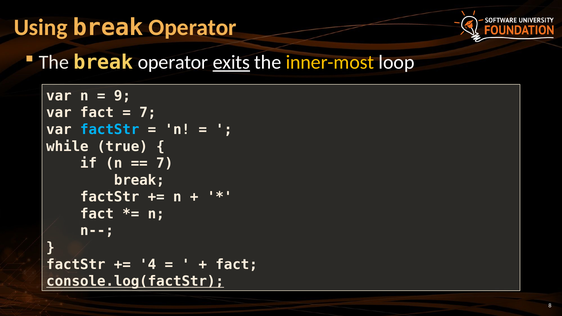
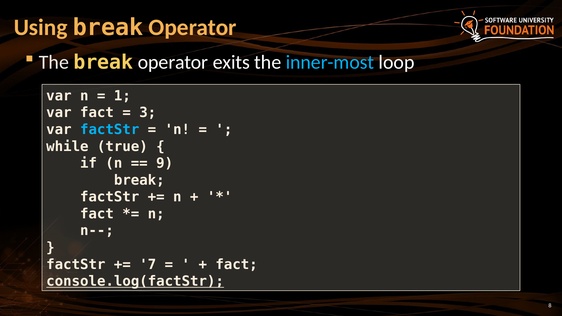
exits underline: present -> none (231, 62)
inner-most colour: yellow -> light blue (330, 62)
9: 9 -> 1 (122, 96)
7: 7 -> 3 (148, 113)
7: 7 -> 9 (165, 163)
4: 4 -> 7 (148, 265)
